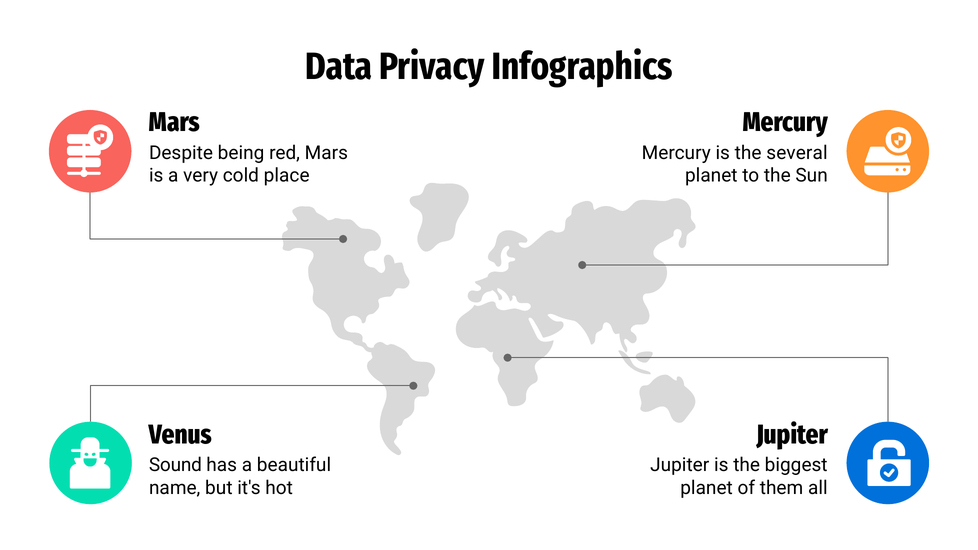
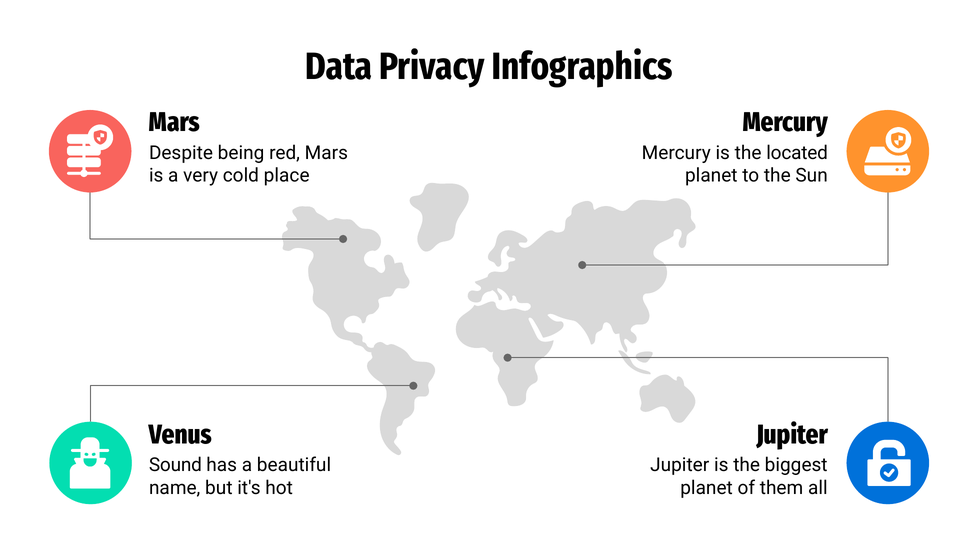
several: several -> located (797, 153)
